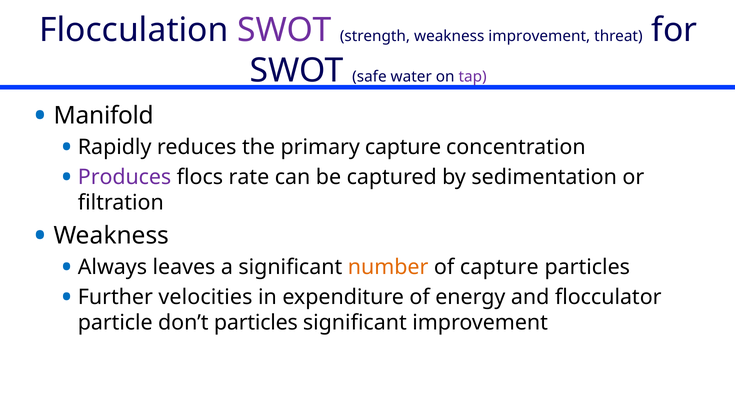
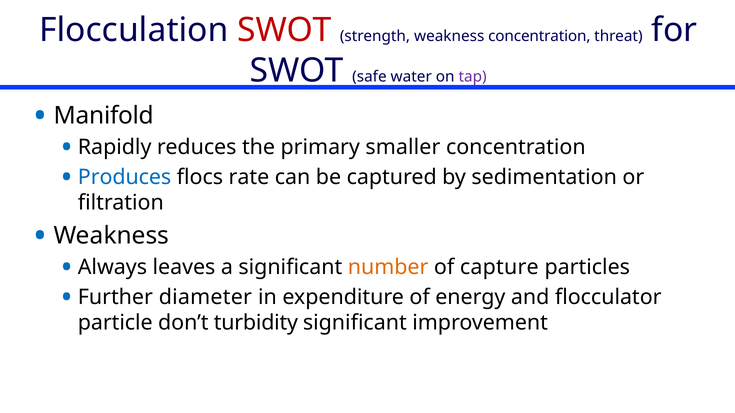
SWOT colour: purple -> red (284, 30)
weakness improvement: improvement -> concentration (539, 36)
primary capture: capture -> smaller (403, 147)
Produces colour: purple -> blue (125, 177)
velocities: velocities -> diameter (205, 297)
don’t particles: particles -> turbidity (256, 323)
